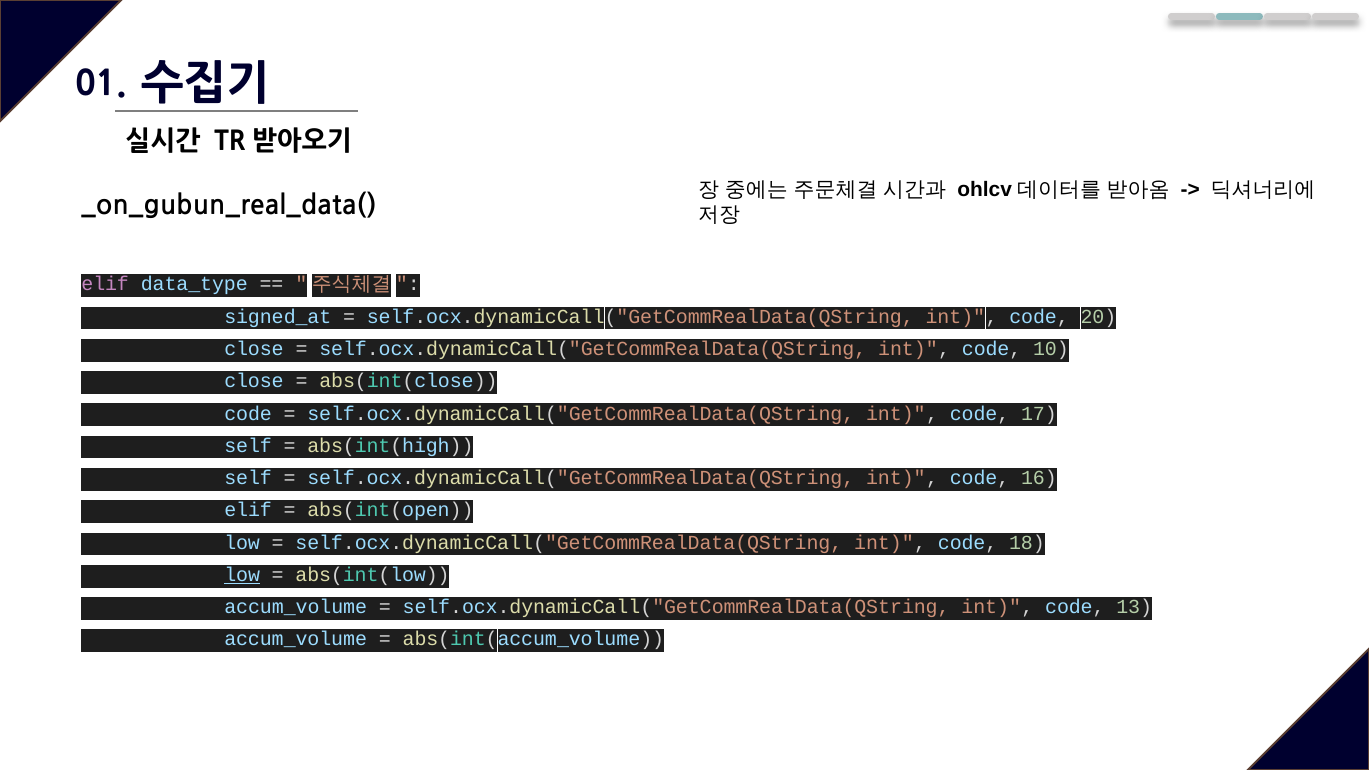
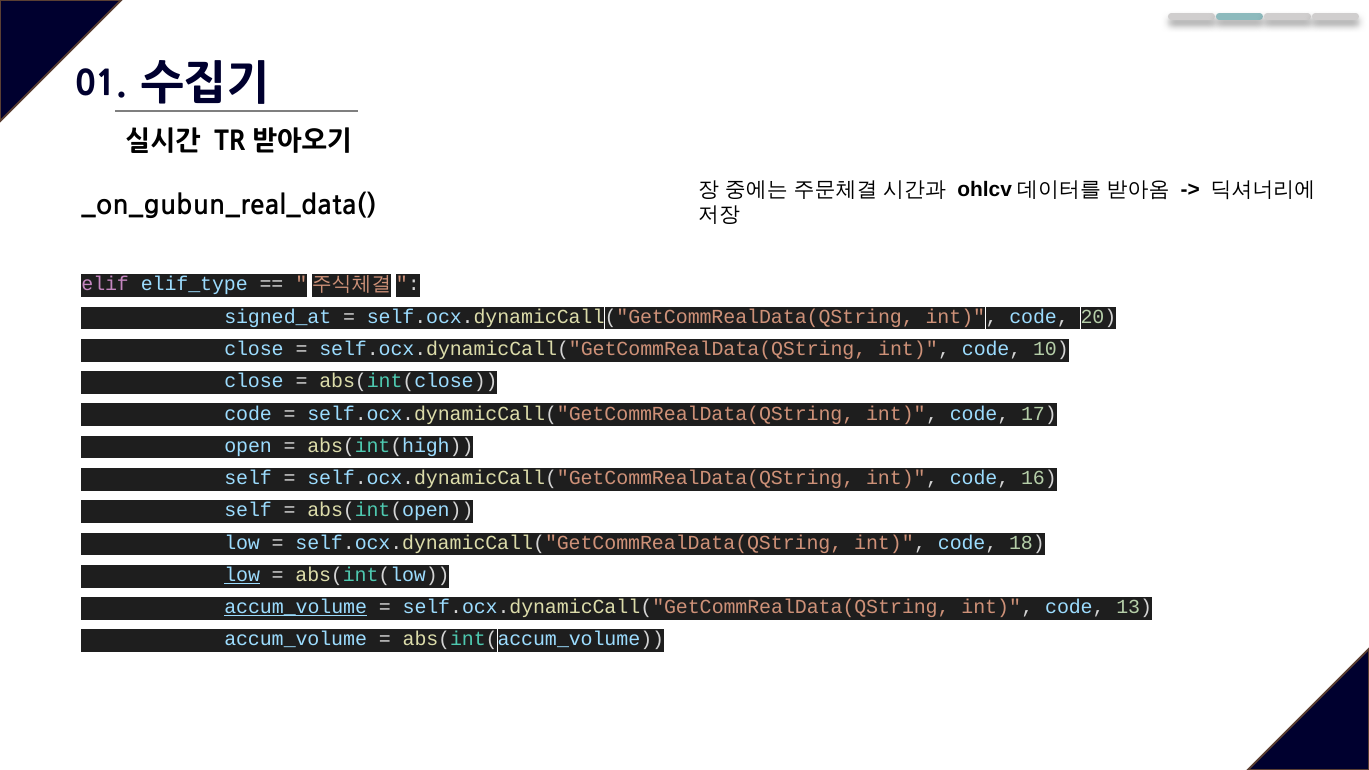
data_type: data_type -> elif_type (194, 284)
self: self -> open (248, 446)
elif: elif -> self (248, 510)
accum_volume underline: none -> present (296, 607)
